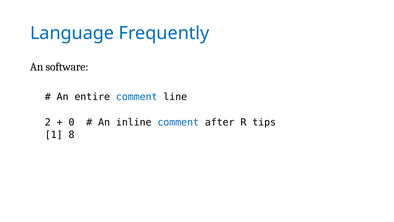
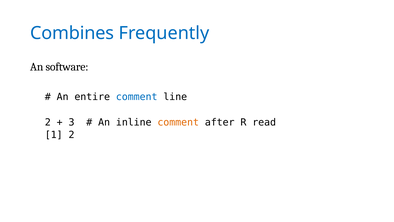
Language: Language -> Combines (72, 33)
0: 0 -> 3 (71, 122)
comment colour: blue -> orange (178, 122)
tips: tips -> read (264, 122)
1 8: 8 -> 2 (71, 135)
